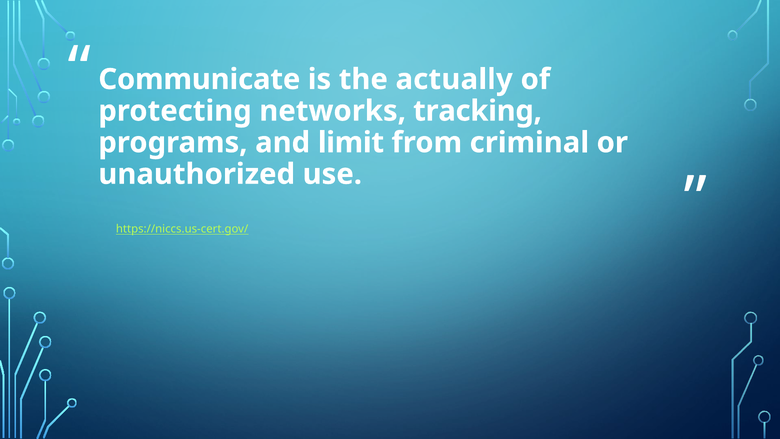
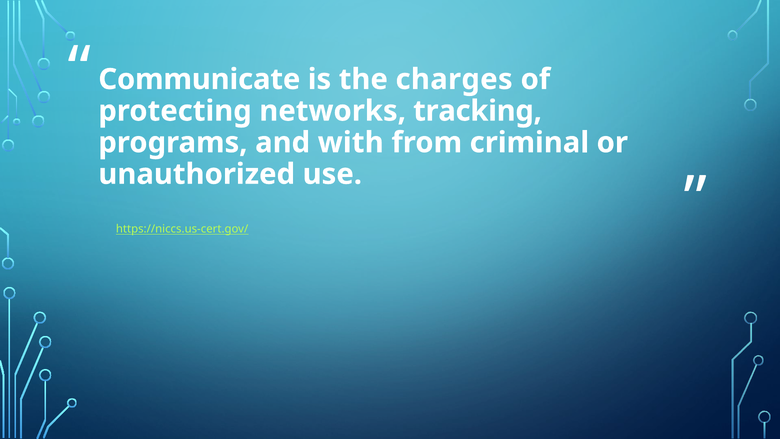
actually: actually -> charges (454, 79)
limit: limit -> with (351, 143)
